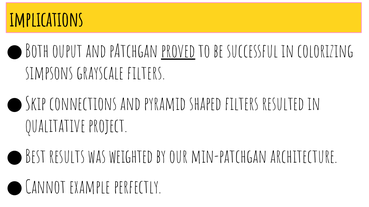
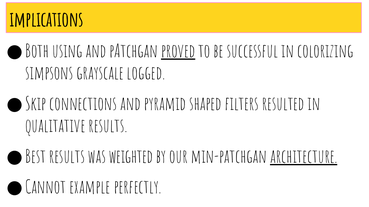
ouput: ouput -> using (67, 51)
grayscale filters: filters -> logged (146, 74)
qualitative project: project -> results (108, 126)
architecture underline: none -> present (304, 157)
